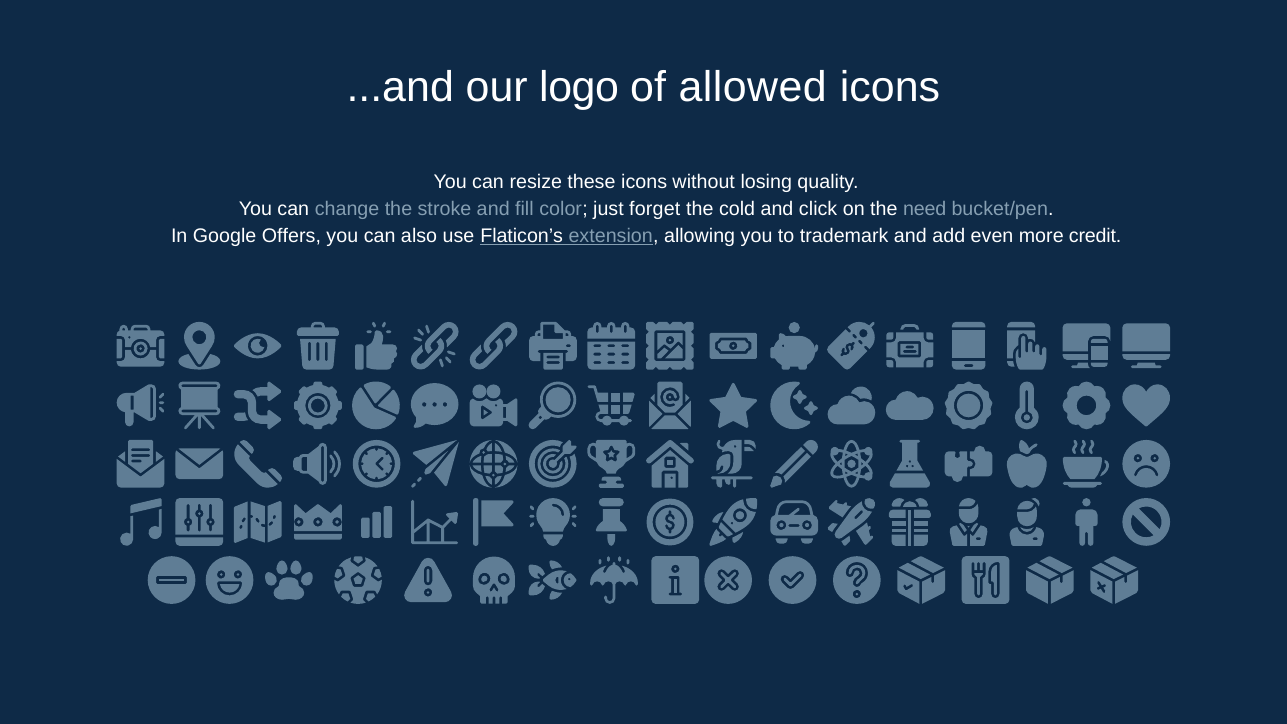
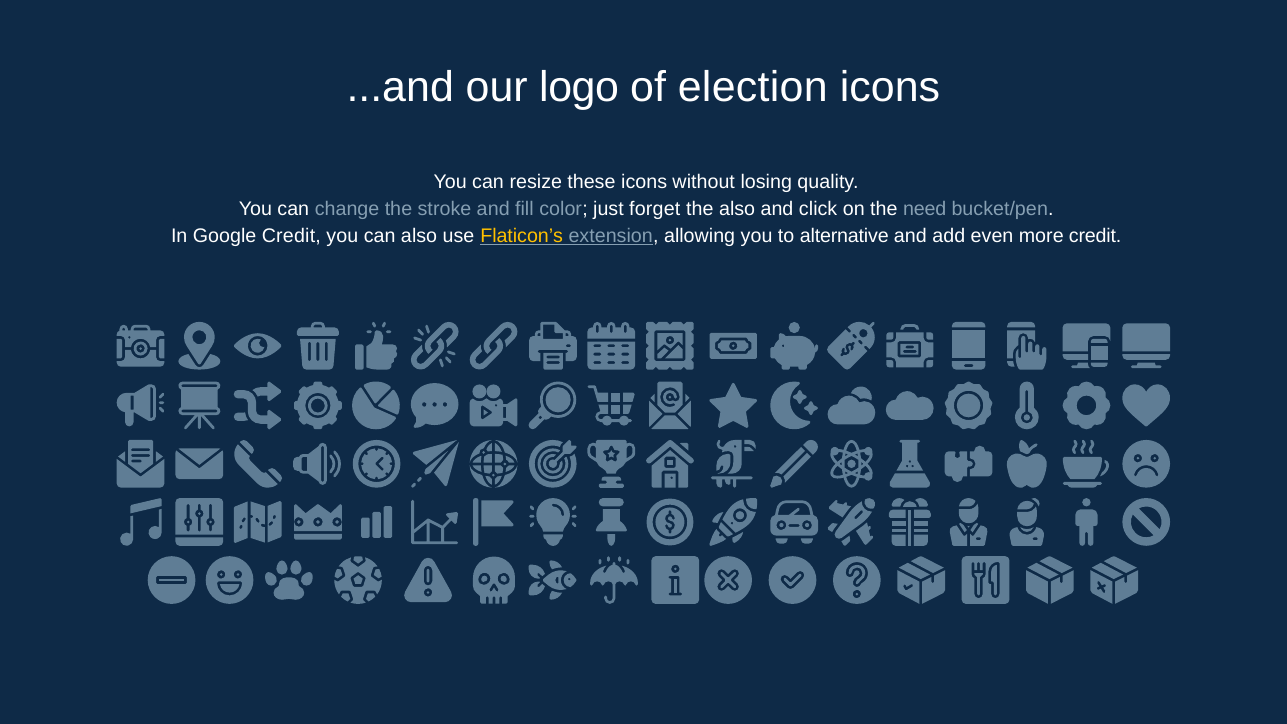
allowed: allowed -> election (753, 87)
the cold: cold -> also (737, 209)
Google Offers: Offers -> Credit (291, 236)
Flaticon’s colour: white -> yellow (522, 236)
trademark: trademark -> alternative (844, 236)
